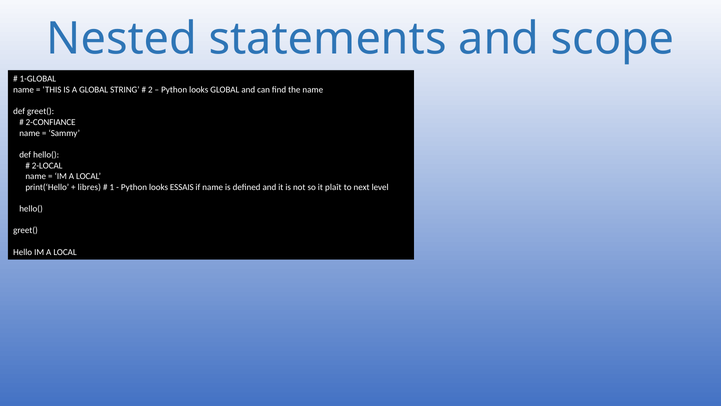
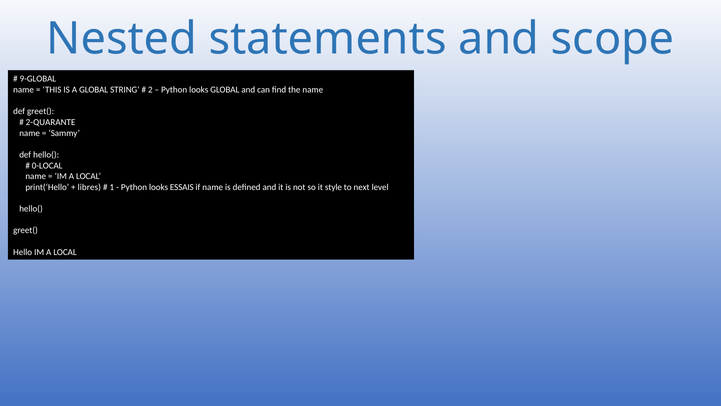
1-GLOBAL: 1-GLOBAL -> 9-GLOBAL (38, 79)
2-CONFIANCE: 2-CONFIANCE -> 2-QUARANTE (51, 122)
2-LOCAL: 2-LOCAL -> 0-LOCAL (47, 165)
plaît: plaît -> style (333, 187)
